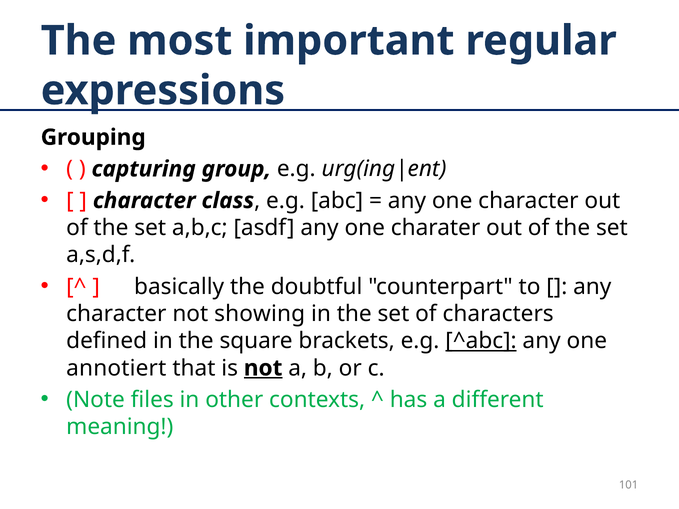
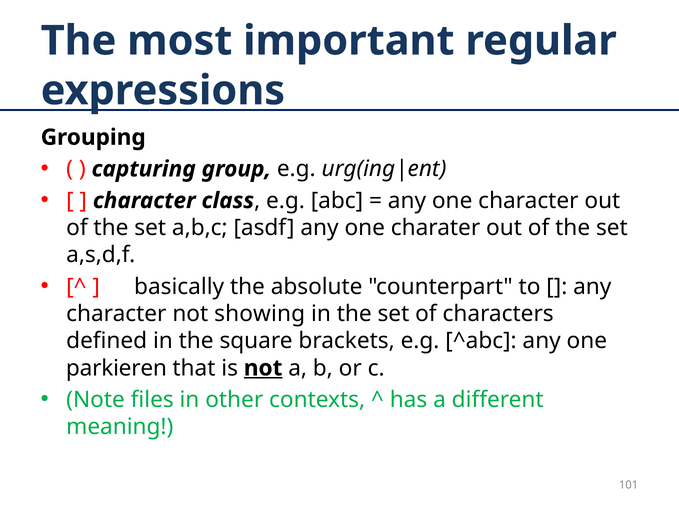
doubtful: doubtful -> absolute (317, 287)
^abc underline: present -> none (481, 341)
annotiert: annotiert -> parkieren (116, 368)
